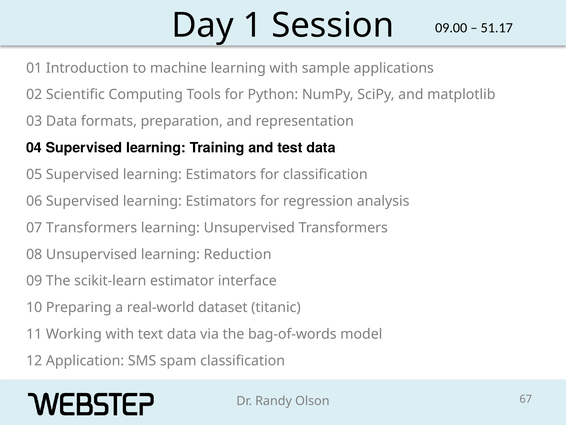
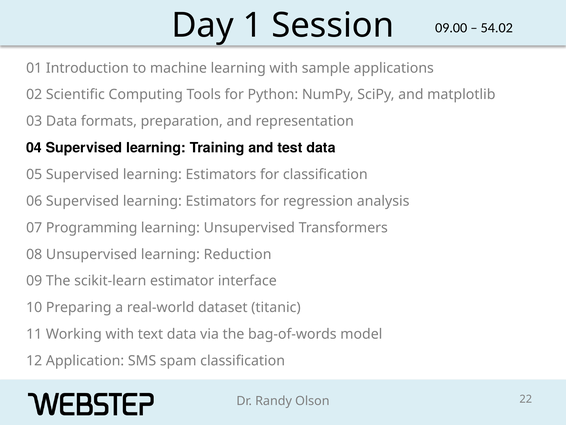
51.17: 51.17 -> 54.02 (497, 28)
07 Transformers: Transformers -> Programming (92, 227)
67: 67 -> 22 (526, 399)
